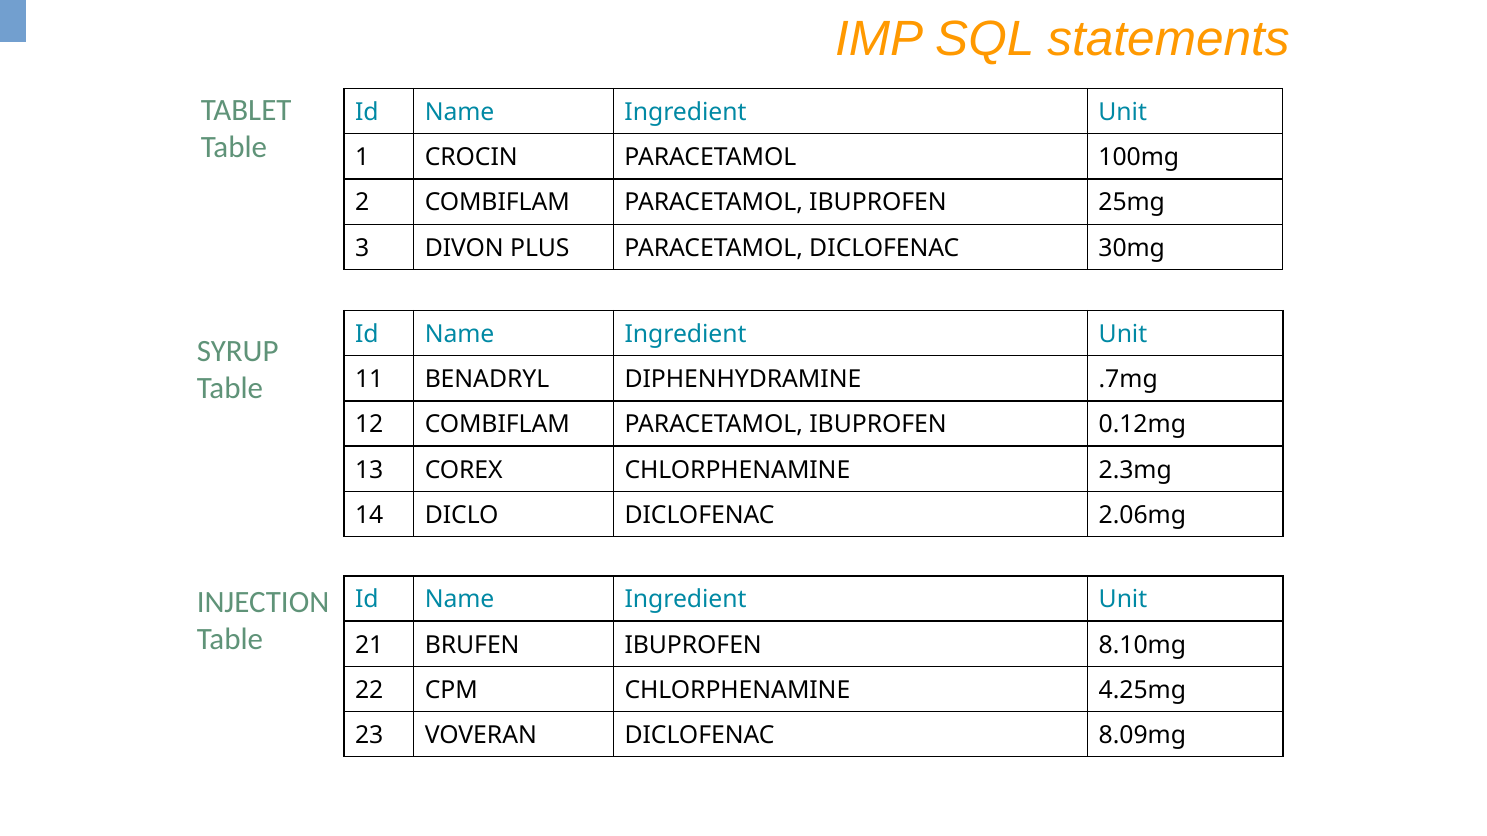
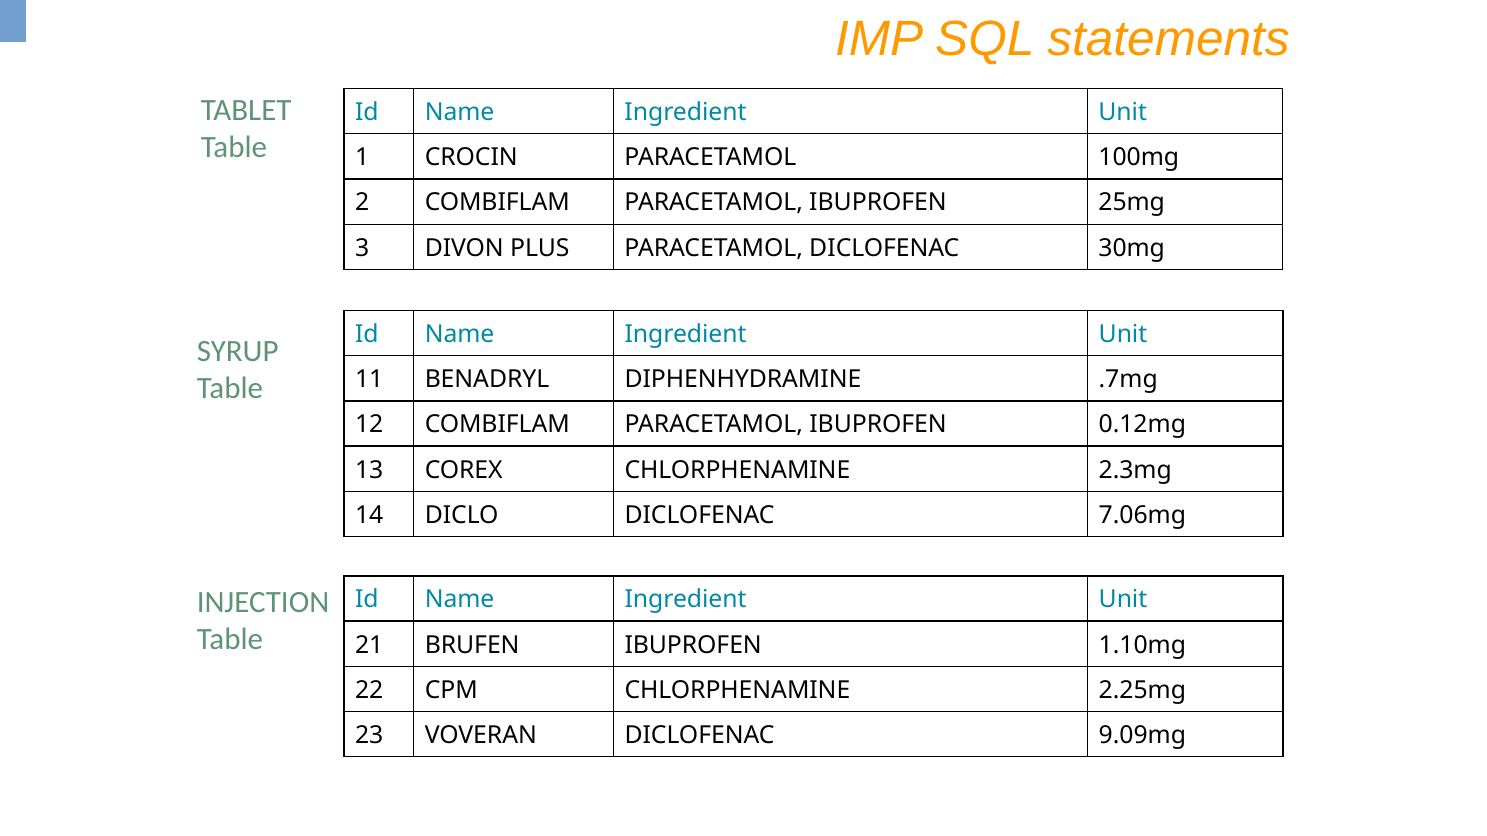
2.06mg: 2.06mg -> 7.06mg (1142, 515)
8.10mg: 8.10mg -> 1.10mg (1142, 645)
4.25mg: 4.25mg -> 2.25mg (1142, 690)
8.09mg: 8.09mg -> 9.09mg (1142, 736)
